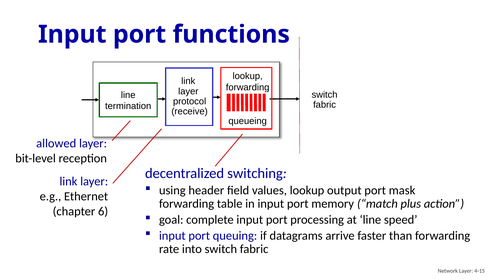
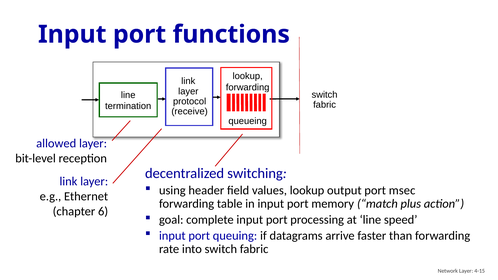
mask: mask -> msec (402, 191)
